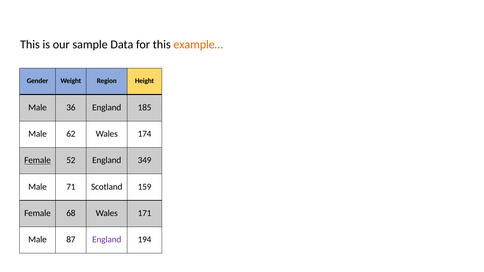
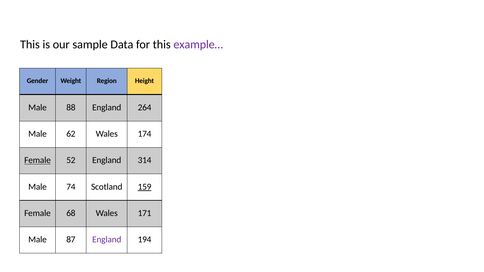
example… colour: orange -> purple (198, 45)
36: 36 -> 88 (71, 108)
185: 185 -> 264 (145, 108)
349: 349 -> 314 (145, 160)
71: 71 -> 74 (71, 187)
159 underline: none -> present (145, 187)
